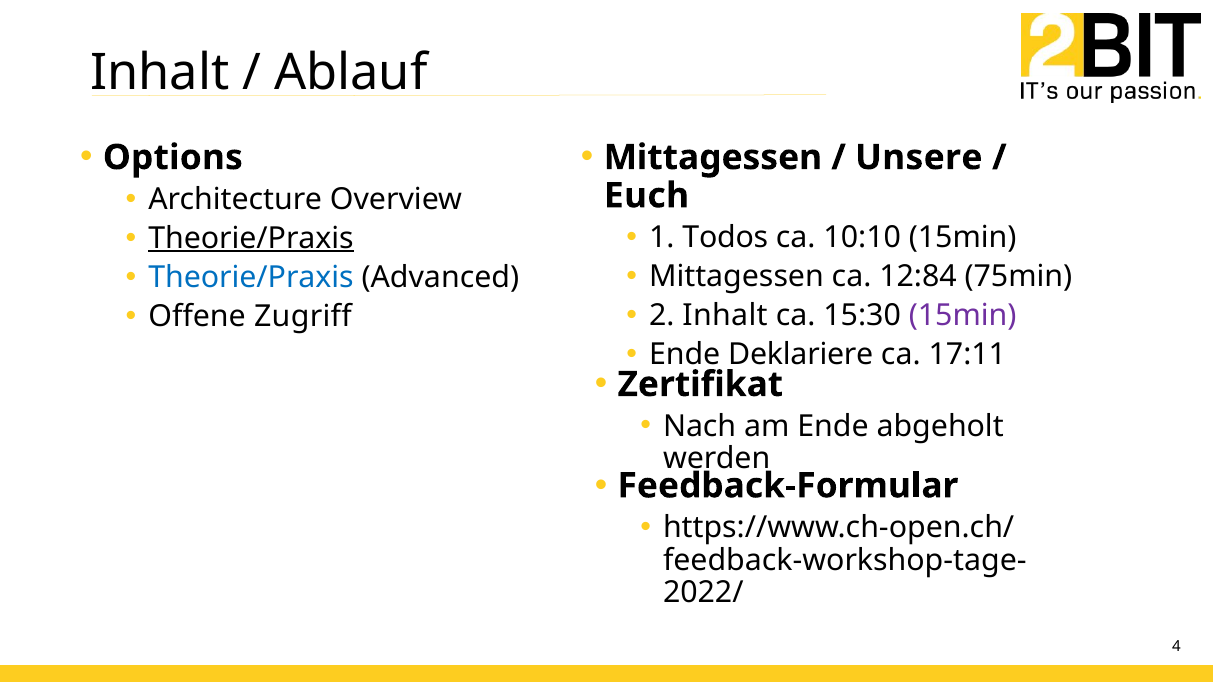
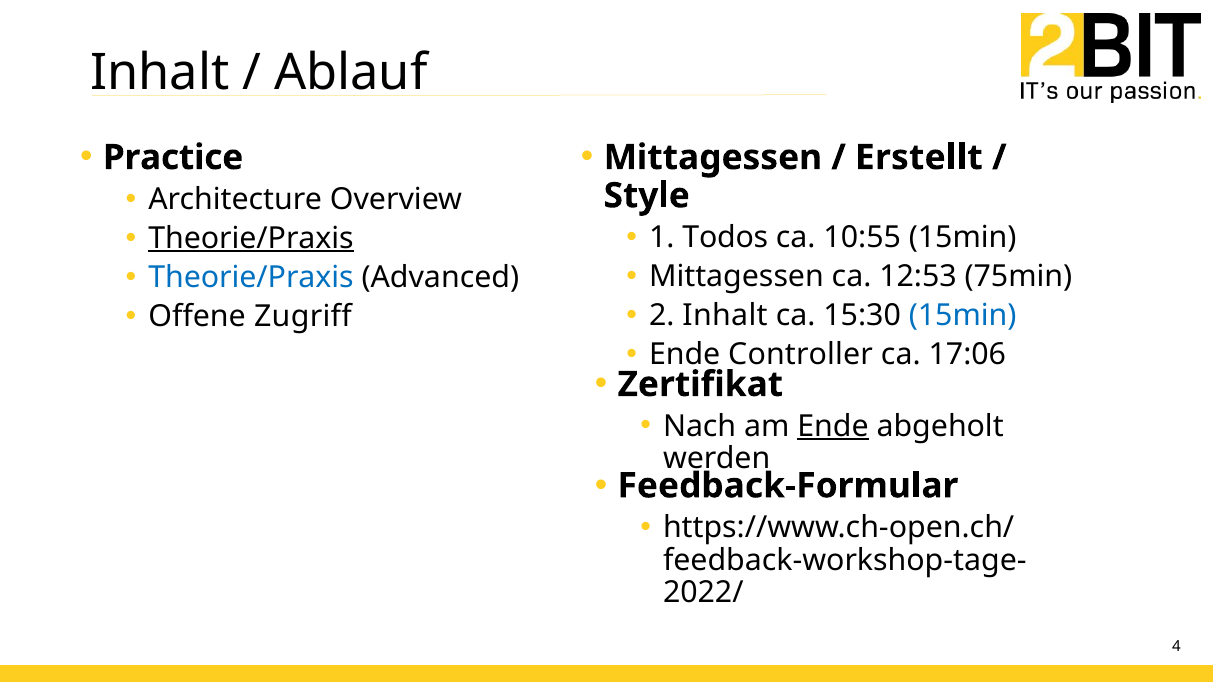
Options: Options -> Practice (173, 158)
Unsere: Unsere -> Erstellt (919, 158)
Euch: Euch -> Style (647, 196)
10:10: 10:10 -> 10:55 (862, 238)
12:84: 12:84 -> 12:53 (918, 277)
15min colour: purple -> blue (963, 316)
Deklariere: Deklariere -> Controller (801, 355)
17:11: 17:11 -> 17:06 (967, 355)
Ende underline: none -> present (833, 426)
